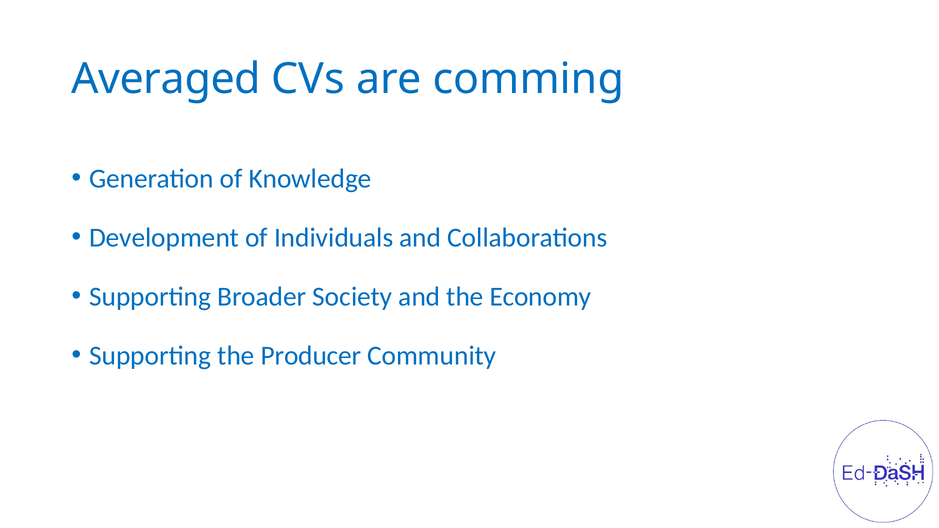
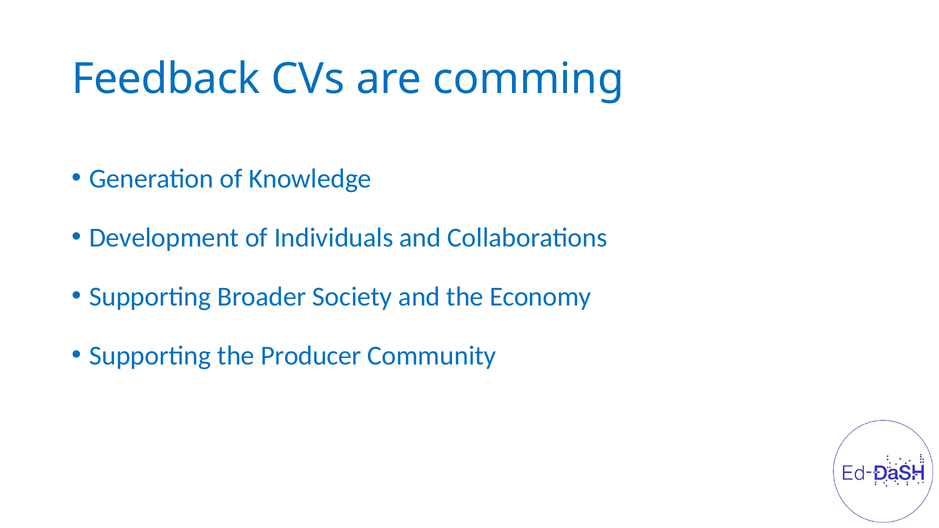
Averaged: Averaged -> Feedback (166, 79)
